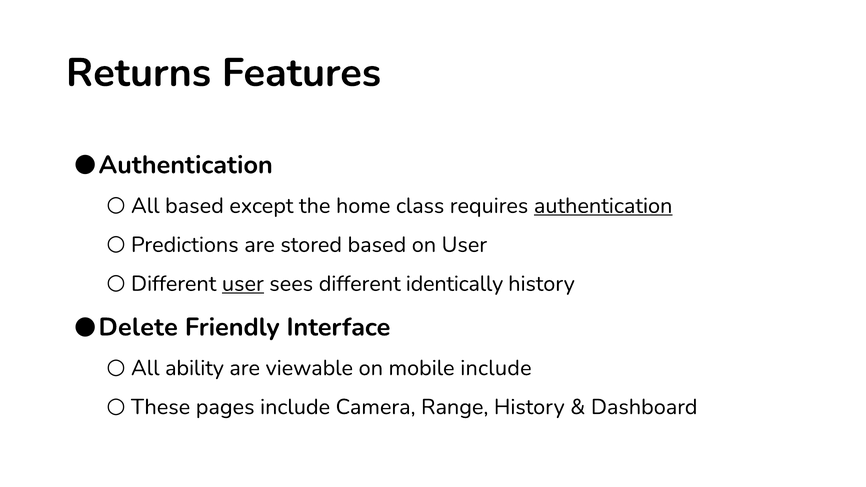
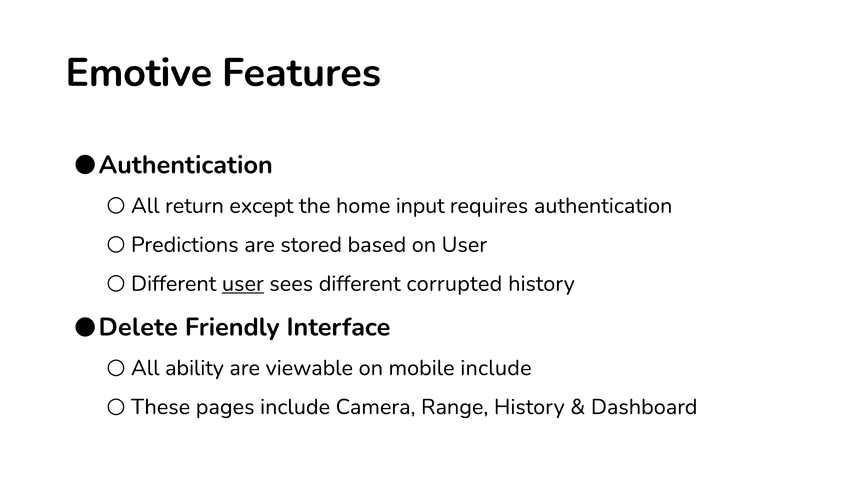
Returns: Returns -> Emotive (139, 73)
All based: based -> return (194, 206)
class: class -> input (420, 206)
authentication underline: present -> none (603, 206)
identically: identically -> corrupted (454, 284)
